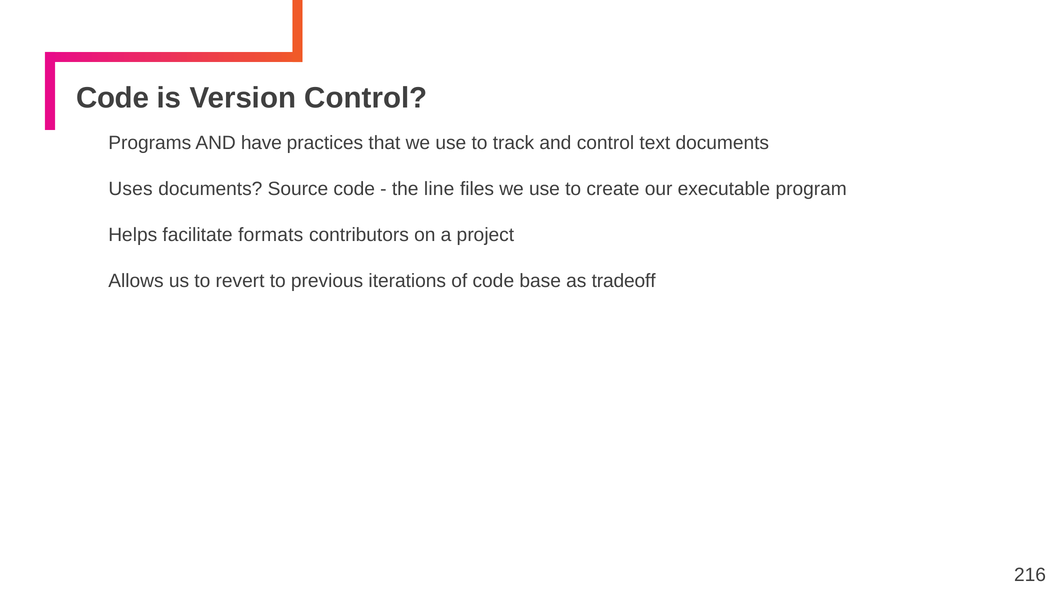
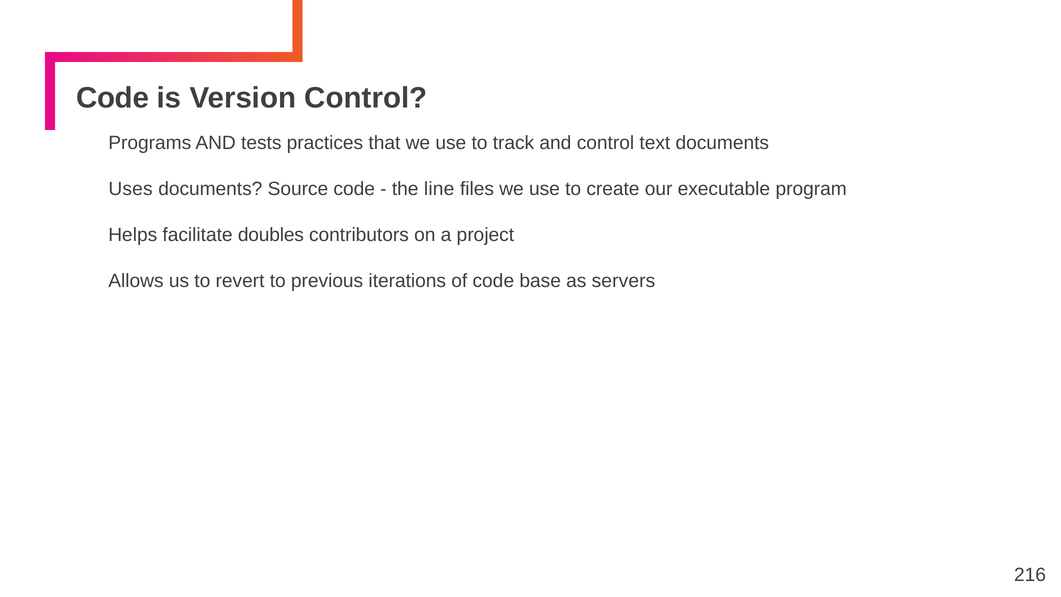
have: have -> tests (261, 143)
formats: formats -> doubles (271, 235)
tradeoff: tradeoff -> servers (623, 281)
